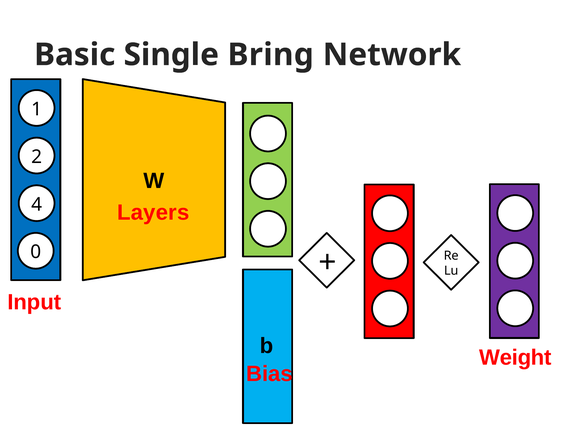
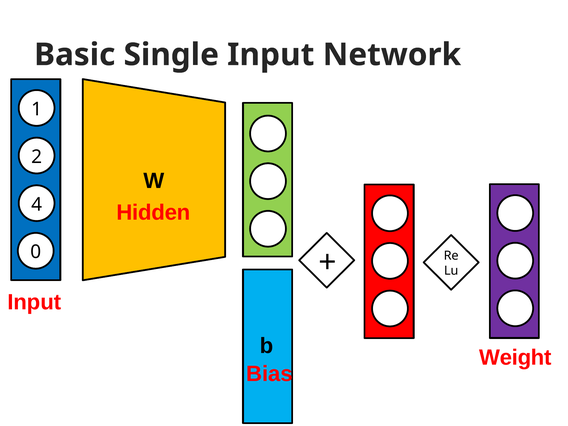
Single Bring: Bring -> Input (271, 55)
Layers: Layers -> Hidden (153, 213)
